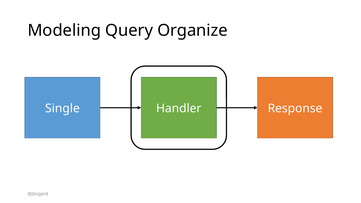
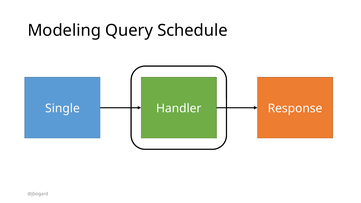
Organize: Organize -> Schedule (192, 30)
